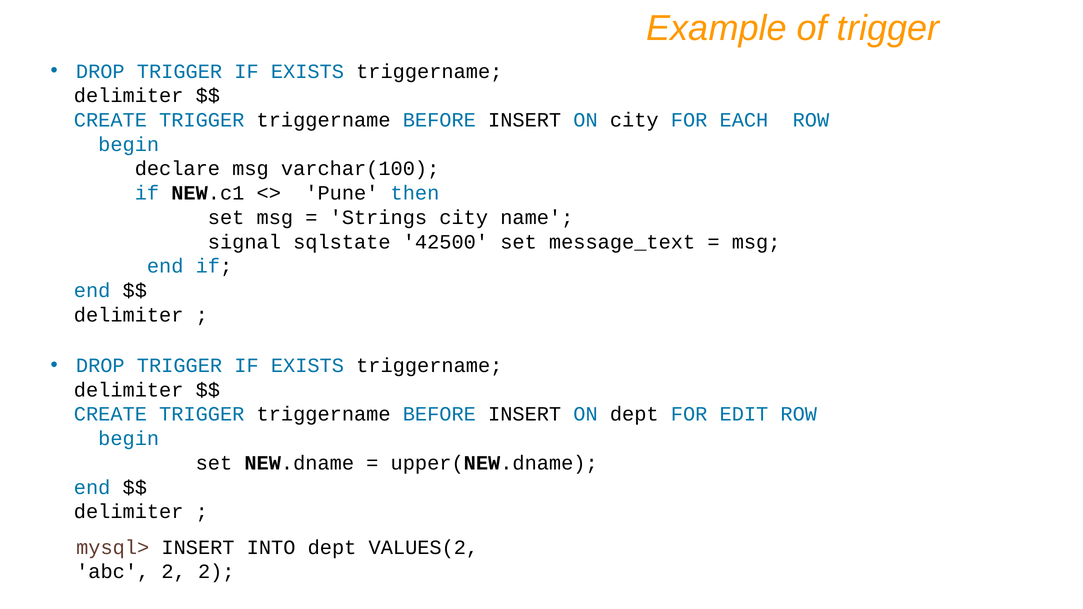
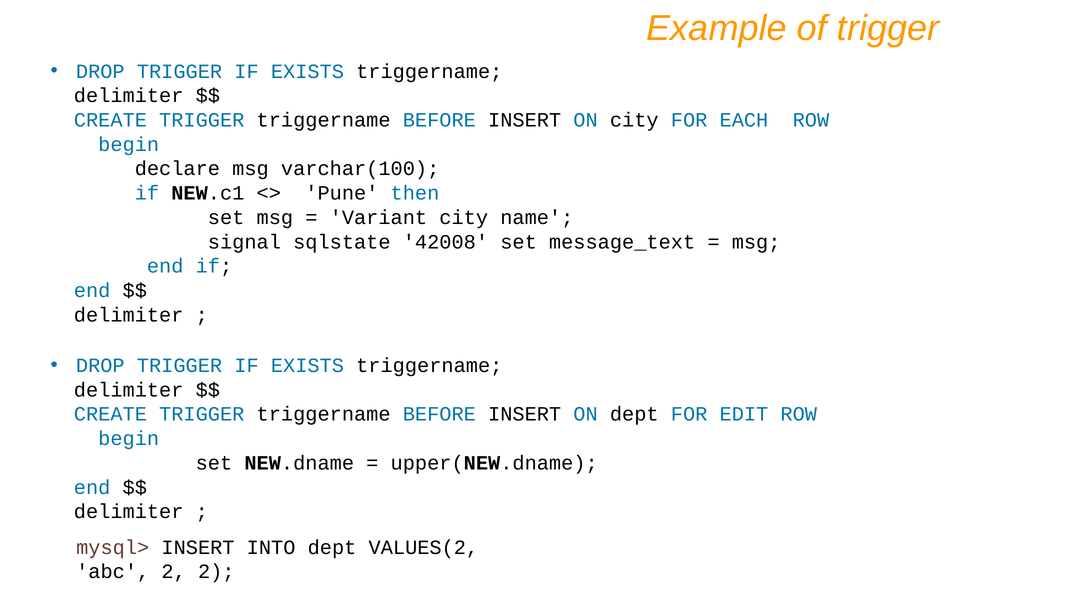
Strings: Strings -> Variant (378, 218)
42500: 42500 -> 42008 (445, 242)
